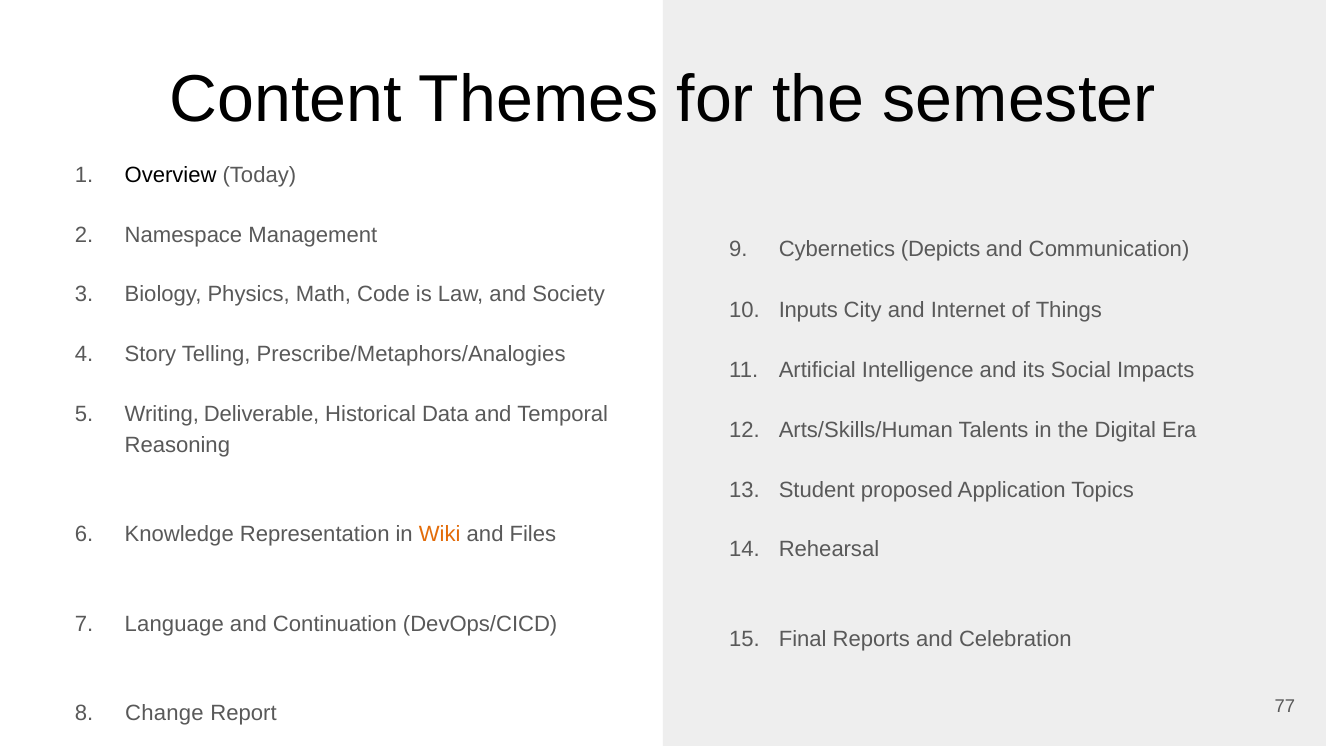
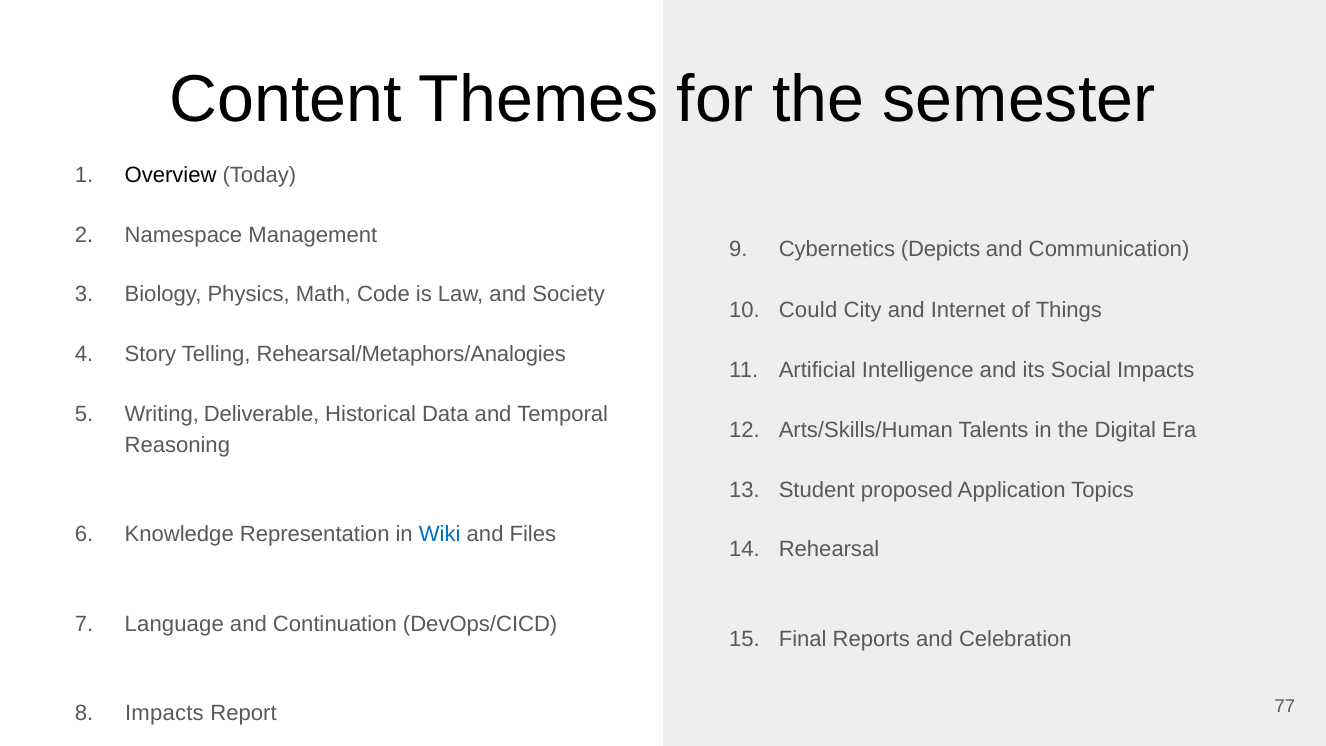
Inputs: Inputs -> Could (808, 310)
Prescribe/Metaphors/Analogies: Prescribe/Metaphors/Analogies -> Rehearsal/Metaphors/Analogies (411, 355)
Wiki colour: orange -> blue (440, 534)
Change: Change -> Impacts (164, 713)
